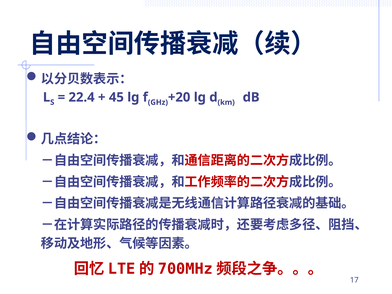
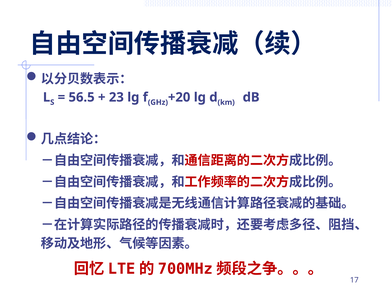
22.4: 22.4 -> 56.5 (82, 97)
45: 45 -> 23 (116, 97)
